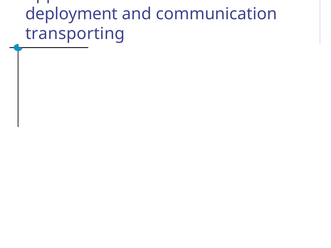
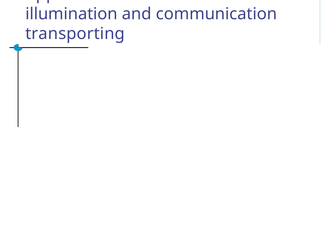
deployment: deployment -> illumination (72, 14)
